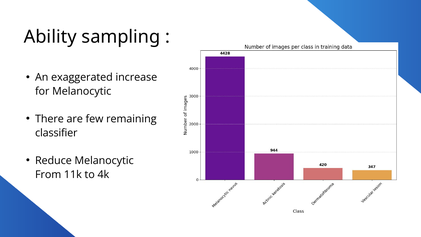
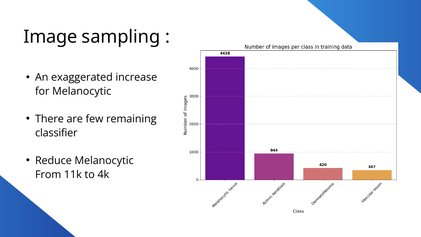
Ability: Ability -> Image (50, 37)
